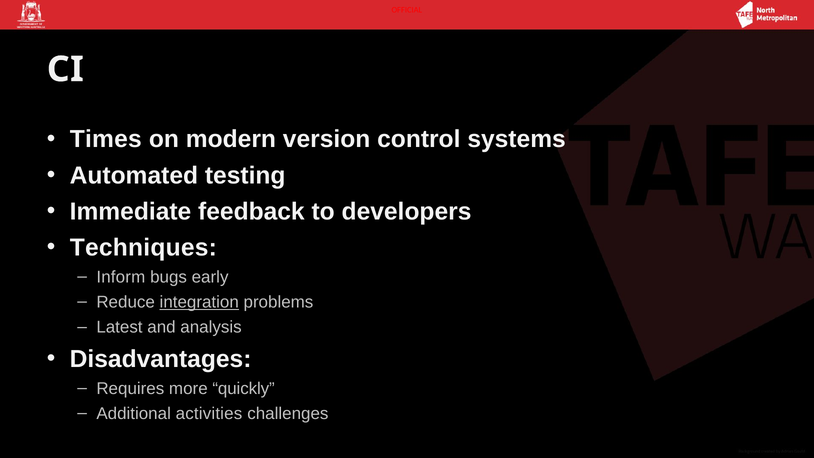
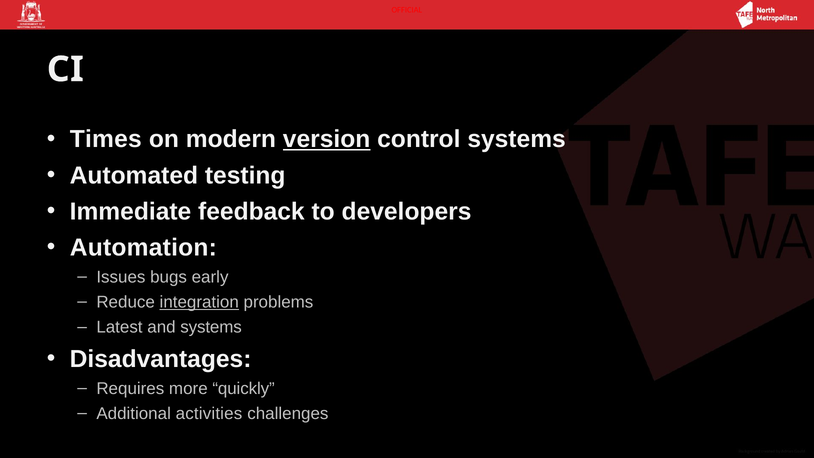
version underline: none -> present (327, 139)
Techniques: Techniques -> Automation (143, 248)
Inform: Inform -> Issues (121, 277)
and analysis: analysis -> systems (211, 327)
